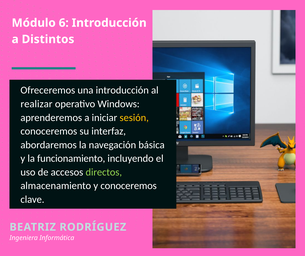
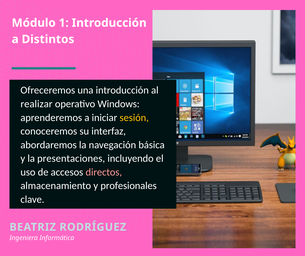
6: 6 -> 1 (64, 23)
funcionamiento: funcionamiento -> presentaciones (71, 158)
directos colour: light green -> pink (104, 172)
y conoceremos: conoceremos -> profesionales (129, 186)
